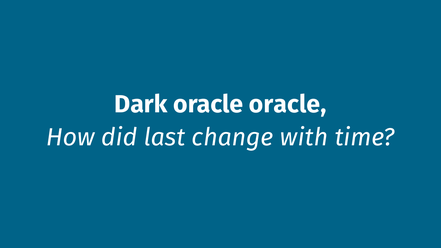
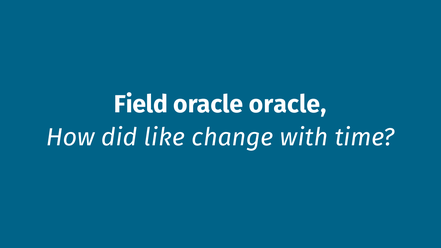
Dark: Dark -> Field (141, 104)
last: last -> like (164, 137)
